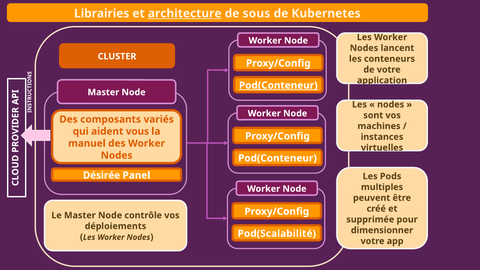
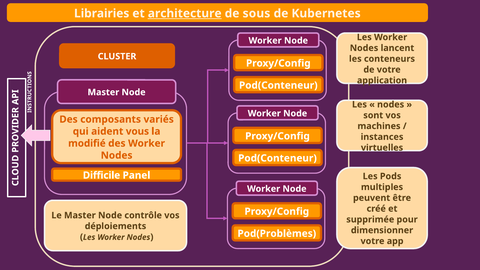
Pod(Conteneur underline: present -> none (278, 85)
manuel: manuel -> modifié (87, 143)
Désirée: Désirée -> Difficile (102, 175)
Pod(Scalabilité: Pod(Scalabilité -> Pod(Problèmes (277, 234)
